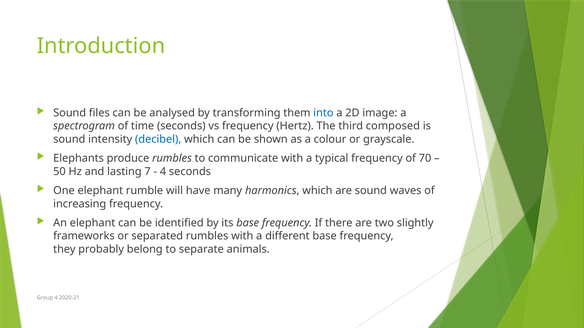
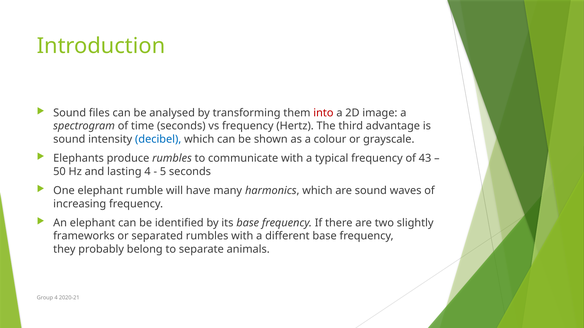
into colour: blue -> red (323, 113)
composed: composed -> advantage (393, 126)
70: 70 -> 43 (425, 159)
lasting 7: 7 -> 4 (148, 172)
4: 4 -> 5 (163, 172)
